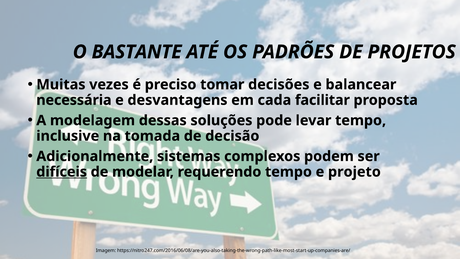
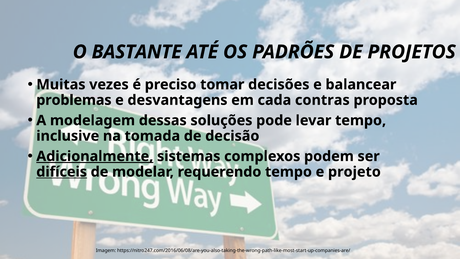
necessária: necessária -> problemas (74, 100)
facilitar: facilitar -> contras (322, 100)
Adicionalmente underline: none -> present (95, 156)
